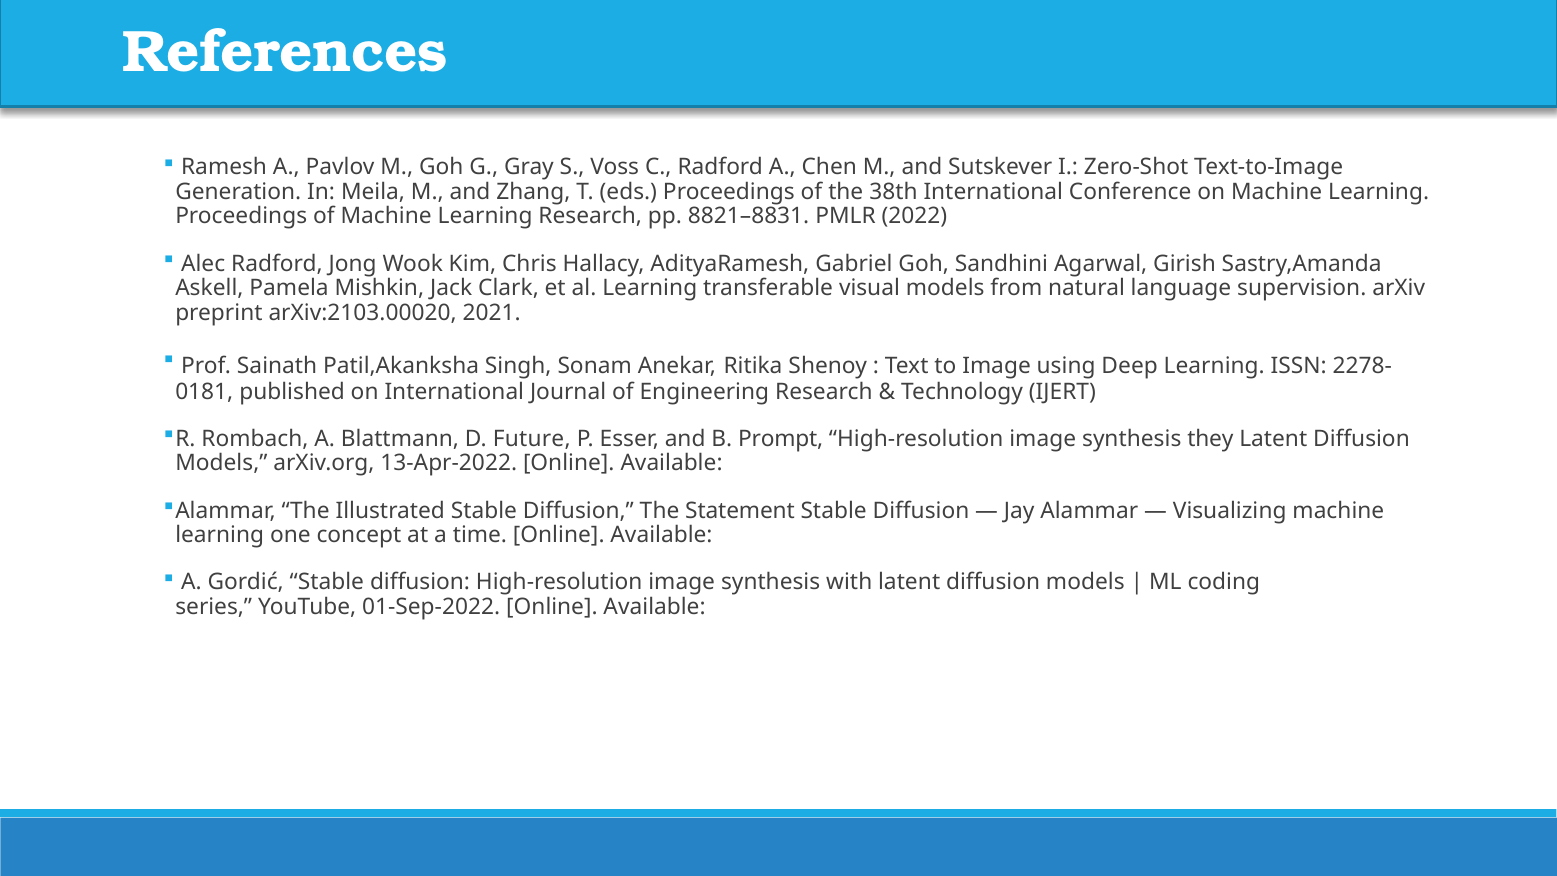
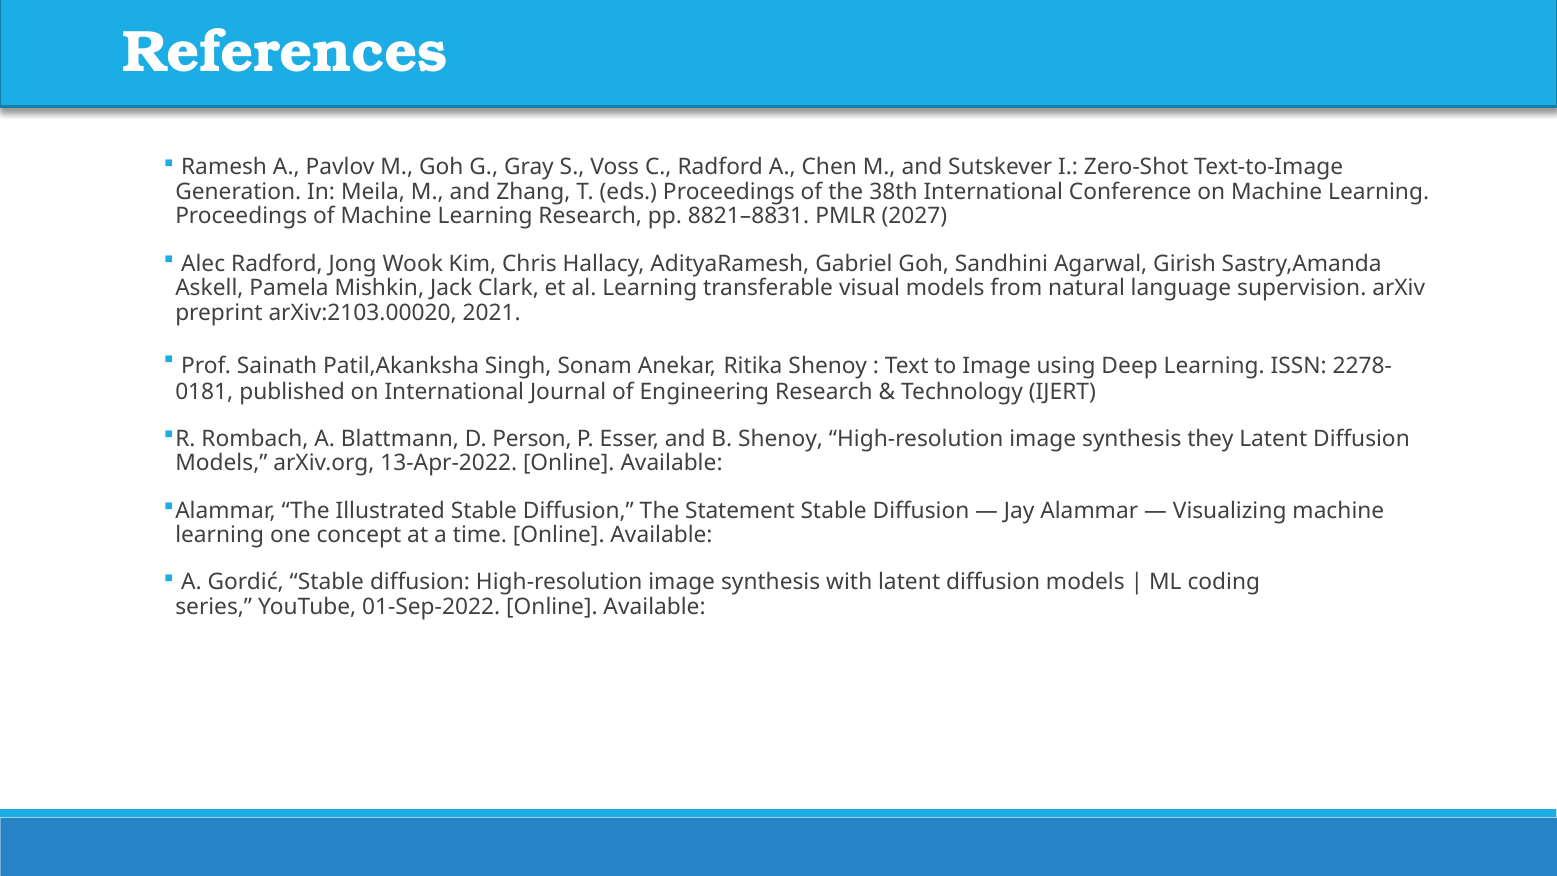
2022: 2022 -> 2027 (914, 216)
Future: Future -> Person (532, 439)
B Prompt: Prompt -> Shenoy (781, 439)
